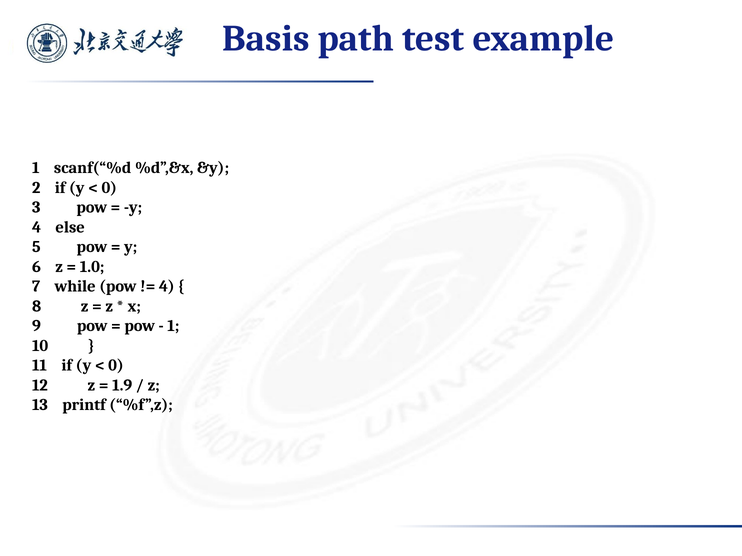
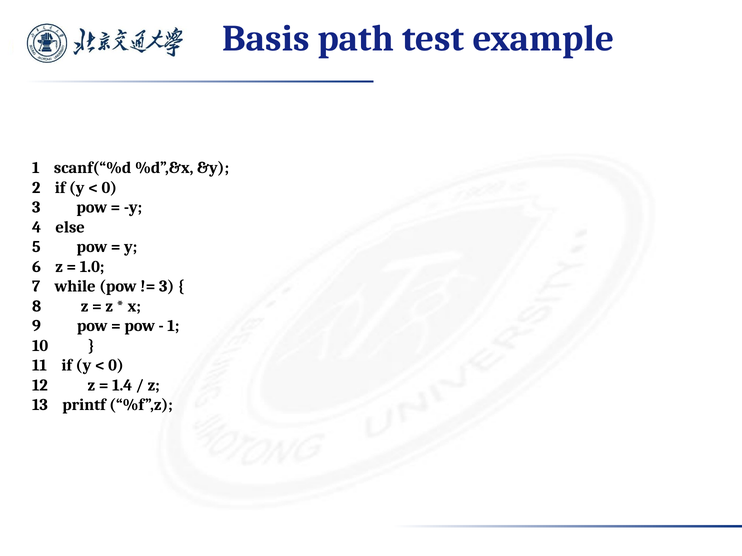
4: 4 -> 3 (167, 287)
1.9: 1.9 -> 1.4 (122, 386)
